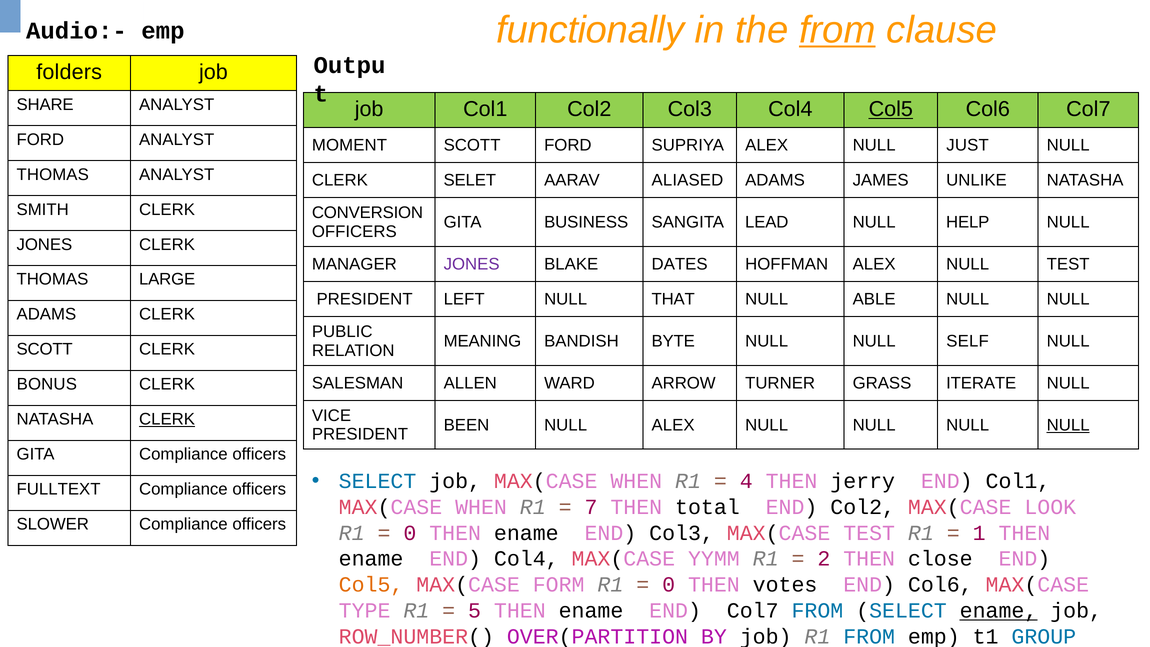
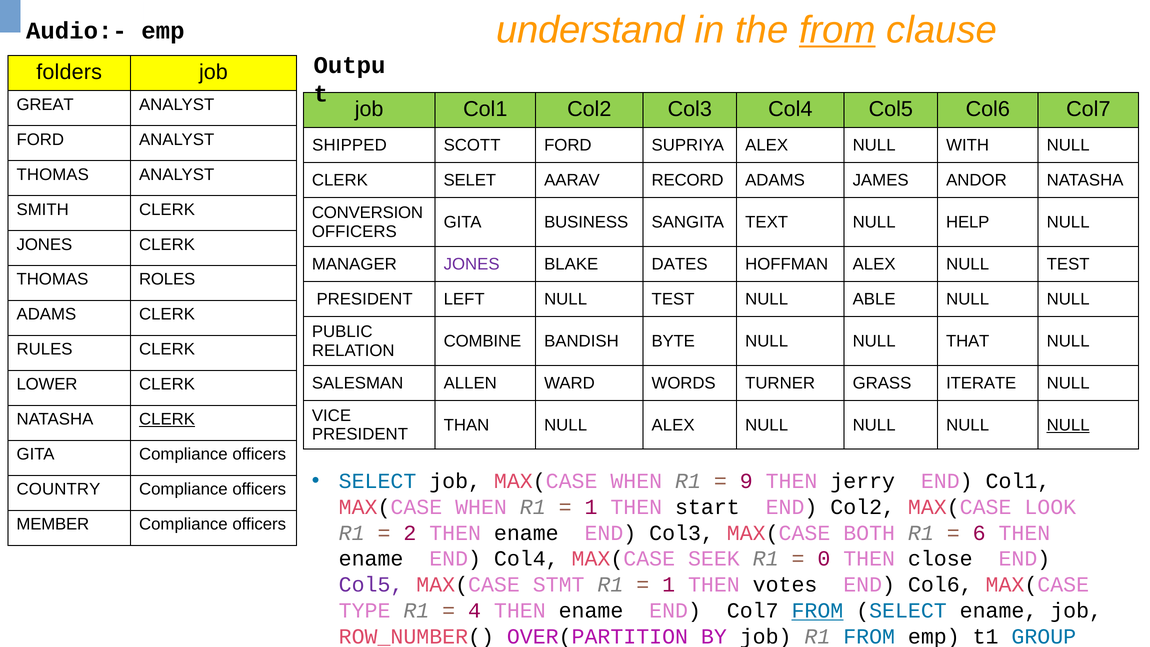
functionally: functionally -> understand (590, 30)
SHARE: SHARE -> GREAT (45, 105)
Col5 underline: present -> none (891, 109)
MOMENT: MOMENT -> SHIPPED (349, 145)
JUST: JUST -> WITH (968, 145)
ALIASED: ALIASED -> RECORD (688, 180)
UNLIKE: UNLIKE -> ANDOR (976, 180)
LEAD: LEAD -> TEXT (767, 222)
LARGE: LARGE -> ROLES (167, 279)
THAT: THAT -> TEST (673, 299)
MEANING: MEANING -> COMBINE (482, 341)
SELF: SELF -> THAT (968, 341)
SCOTT: SCOTT -> RULES (45, 349)
ARROW: ARROW -> WORDS (684, 383)
BONUS: BONUS -> LOWER (47, 384)
BEEN: BEEN -> THAN (466, 425)
4: 4 -> 9 (746, 481)
FULLTEXT: FULLTEXT -> COUNTRY (58, 489)
7: 7 -> 1 (591, 507)
total: total -> start (707, 507)
SLOWER: SLOWER -> MEMBER (53, 524)
0: 0 -> 2 (410, 533)
MAX(CASE TEST: TEST -> BOTH (869, 533)
1: 1 -> 6 (979, 533)
YYMM: YYMM -> SEEK (714, 559)
2: 2 -> 0 (824, 559)
Col5 colour: orange -> purple (371, 585)
FORM: FORM -> STMT (559, 585)
0: 0 -> 1 (669, 585)
5: 5 -> 4 (475, 611)
FROM underline: none -> present (817, 611)
ename underline: present -> none (999, 611)
